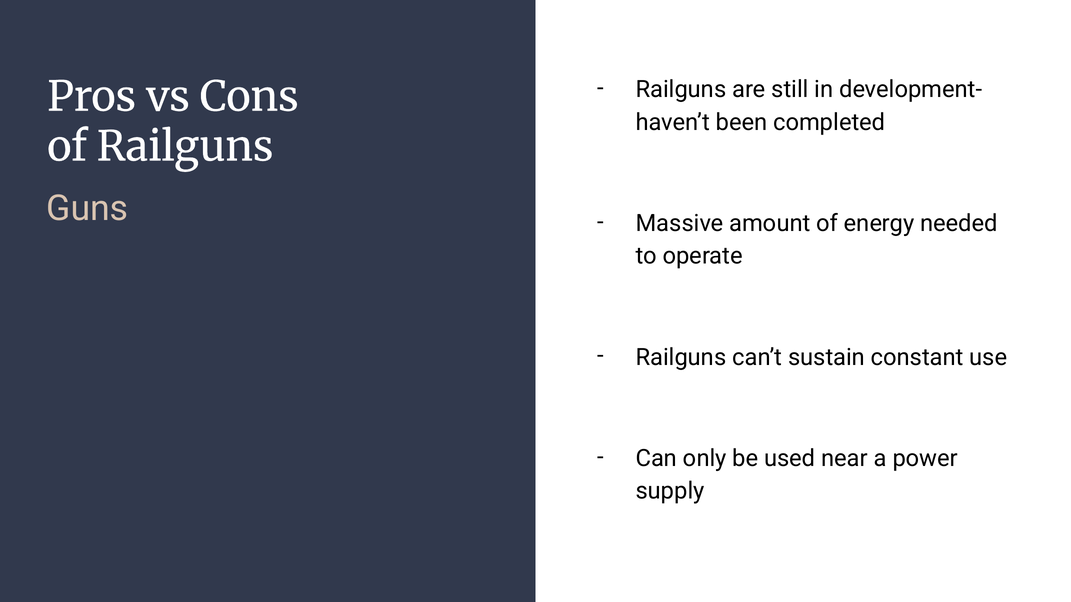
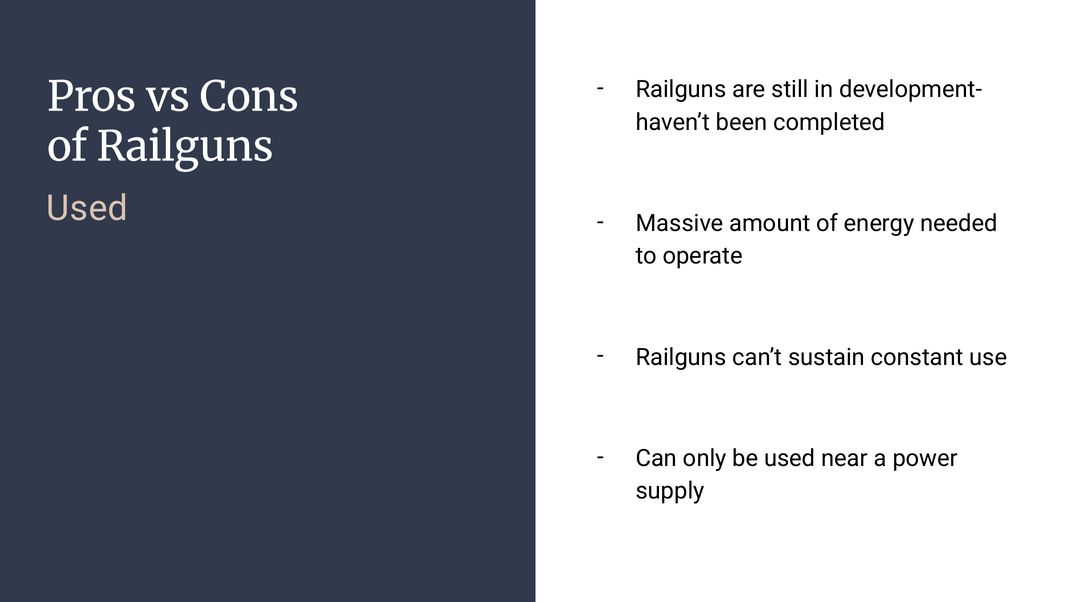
Guns: Guns -> Used (87, 208)
